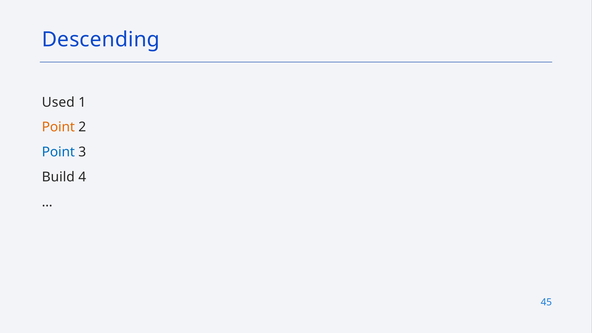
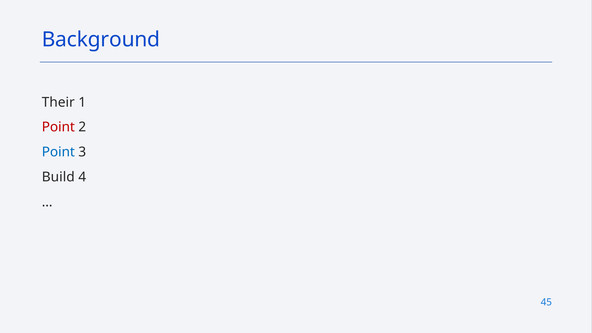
Descending: Descending -> Background (101, 40)
Used: Used -> Their (58, 102)
Point colour: orange -> red (58, 127)
